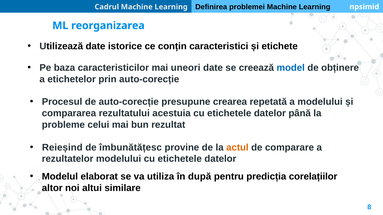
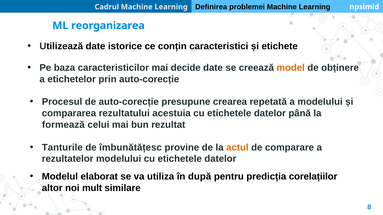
uneori: uneori -> decide (186, 68)
model colour: blue -> orange (291, 68)
probleme: probleme -> formează (63, 125)
Reieșind: Reieșind -> Tanturile (62, 148)
altui: altui -> mult (92, 188)
